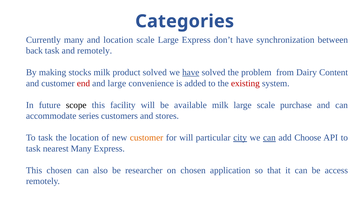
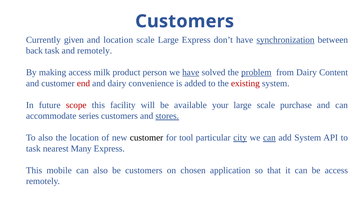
Categories: Categories -> Customers (185, 21)
Currently many: many -> given (74, 40)
synchronization underline: none -> present (285, 40)
making stocks: stocks -> access (80, 73)
product solved: solved -> person (155, 73)
problem underline: none -> present (256, 73)
and large: large -> dairy (117, 83)
scope colour: black -> red (76, 105)
available milk: milk -> your (220, 105)
stores underline: none -> present (167, 116)
task: task -> also (46, 138)
customer colour: orange -> black (147, 138)
for will: will -> tool (186, 138)
add Choose: Choose -> System (308, 138)
This chosen: chosen -> mobile (59, 171)
be researcher: researcher -> customers (144, 171)
